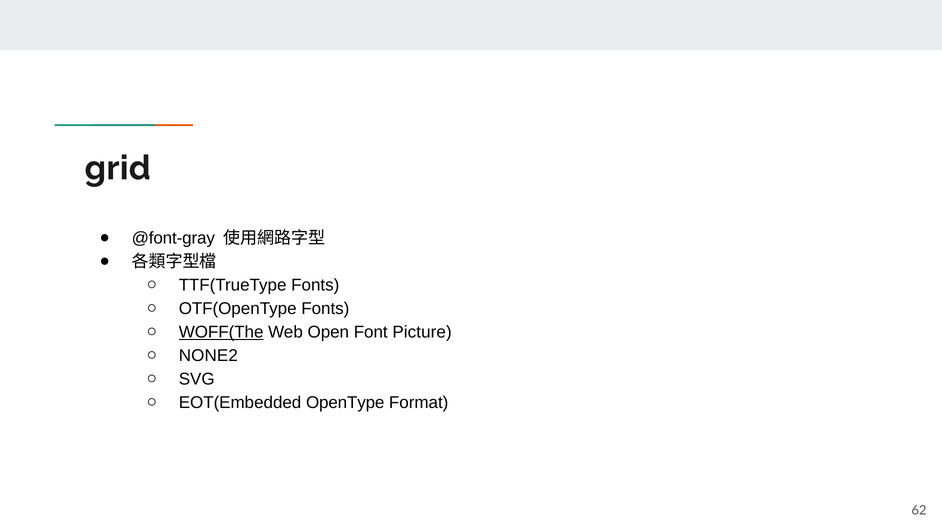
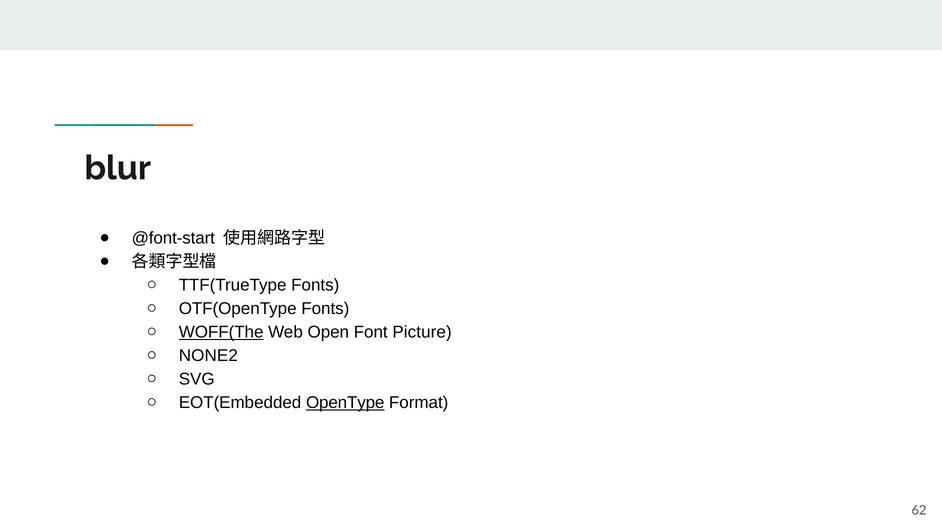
grid: grid -> blur (118, 168)
@font-gray: @font-gray -> @font-start (173, 238)
OpenType underline: none -> present (345, 402)
